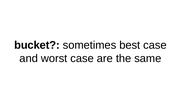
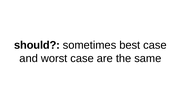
bucket: bucket -> should (37, 45)
